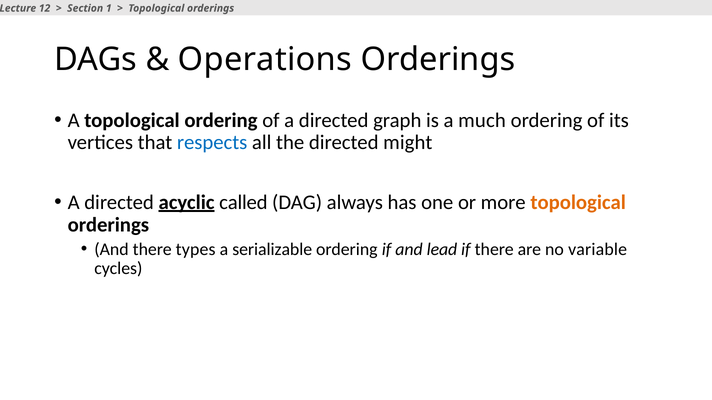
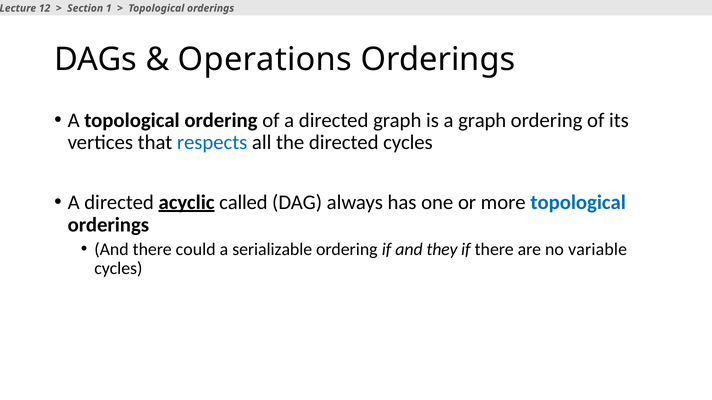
a much: much -> graph (482, 120)
directed might: might -> cycles (408, 143)
topological colour: orange -> blue (578, 203)
types: types -> could (196, 249)
lead: lead -> they (442, 249)
